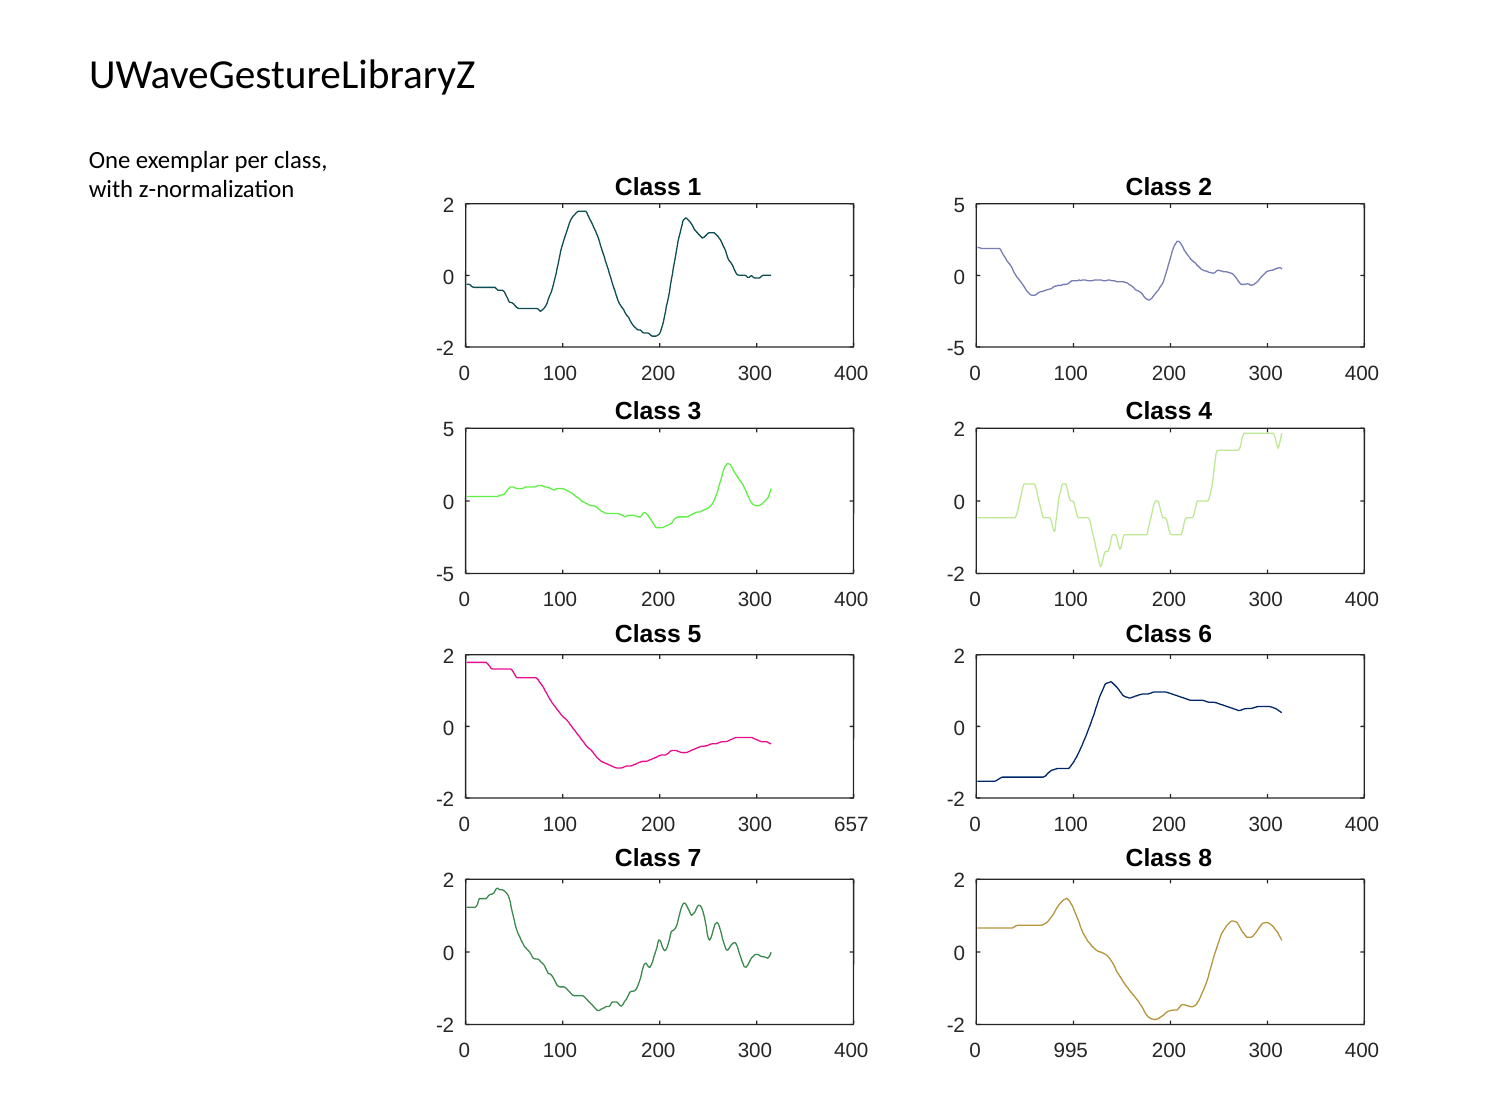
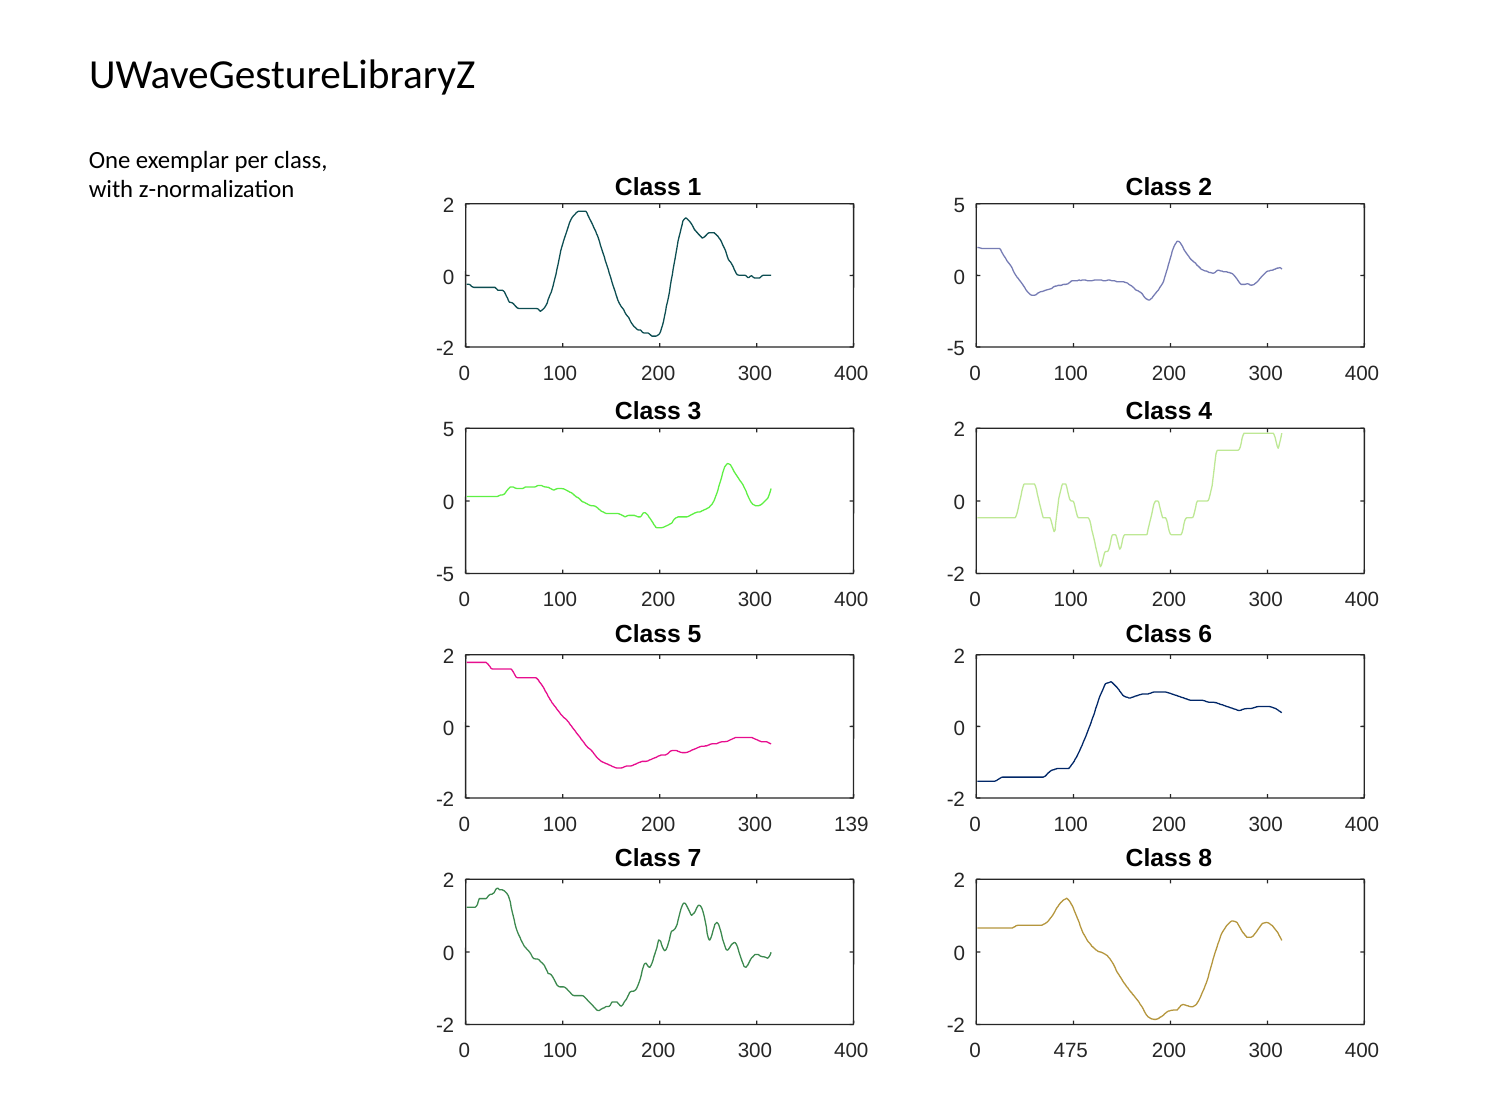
657: 657 -> 139 (851, 824)
995: 995 -> 475 (1071, 1050)
